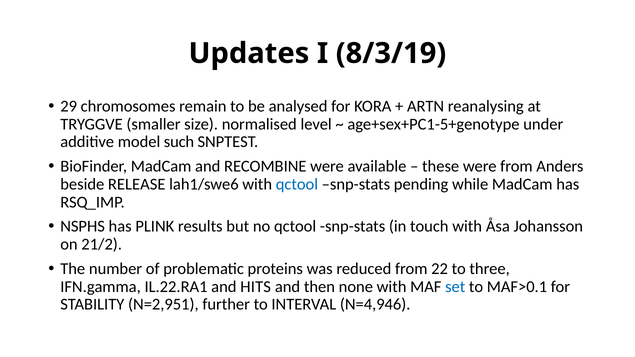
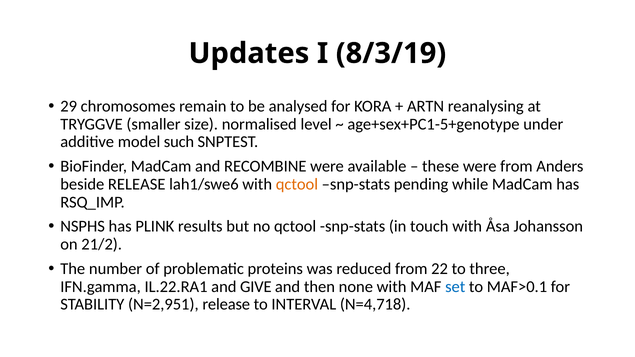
qctool colour: blue -> orange (297, 184)
HITS: HITS -> GIVE (256, 287)
N=2,951 further: further -> release (226, 305)
N=4,946: N=4,946 -> N=4,718 (375, 305)
